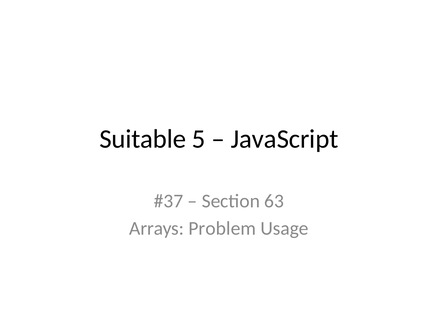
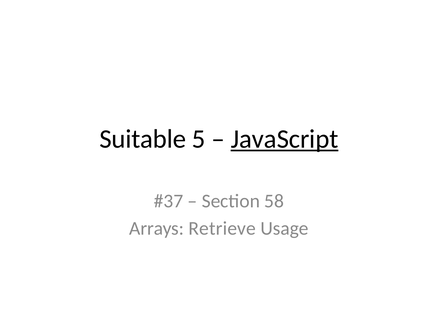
JavaScript underline: none -> present (285, 139)
63: 63 -> 58 (274, 201)
Problem: Problem -> Retrieve (222, 229)
